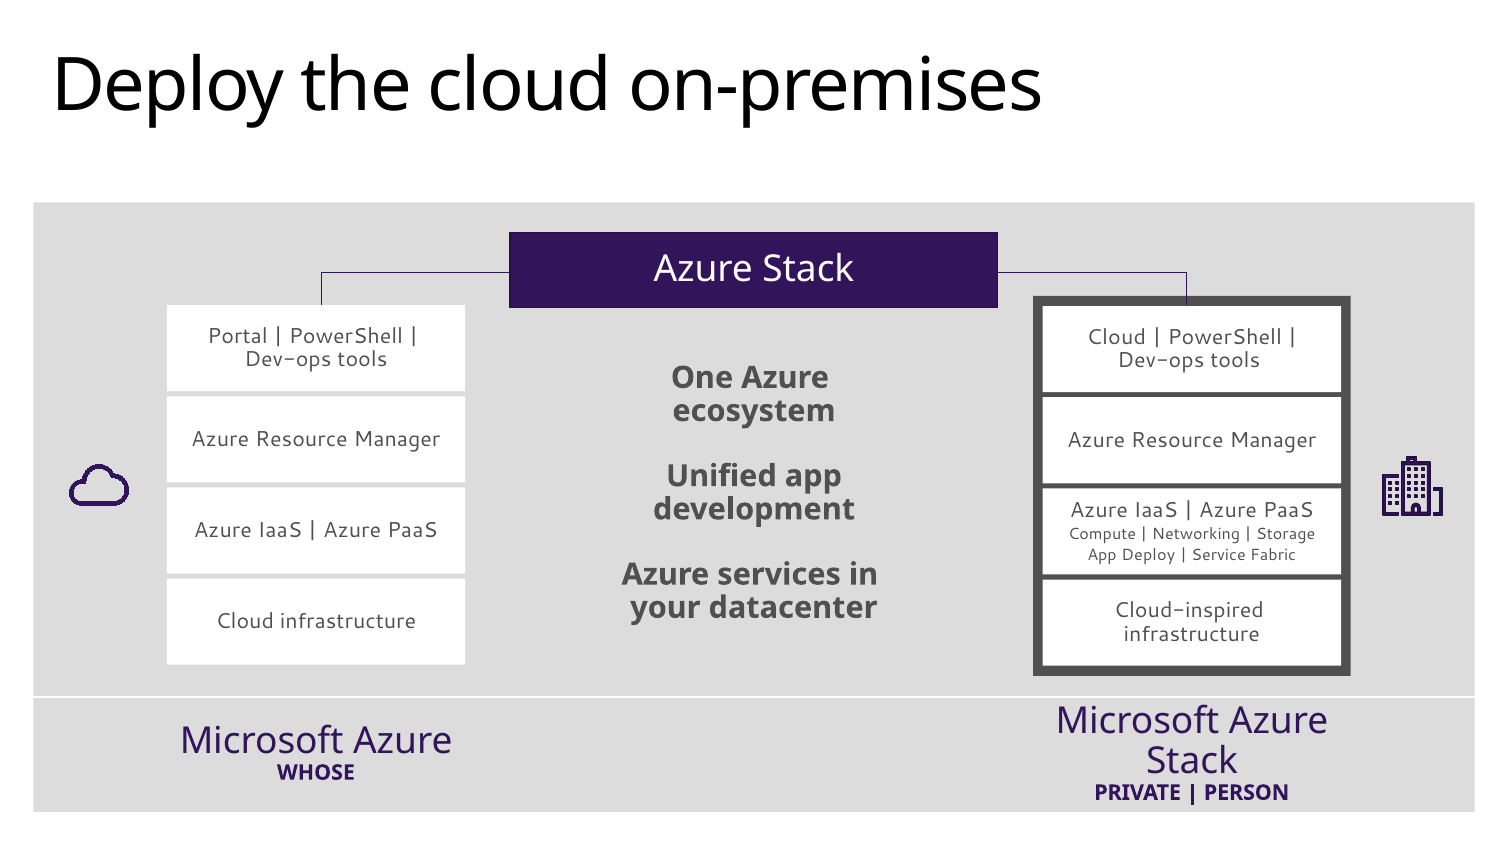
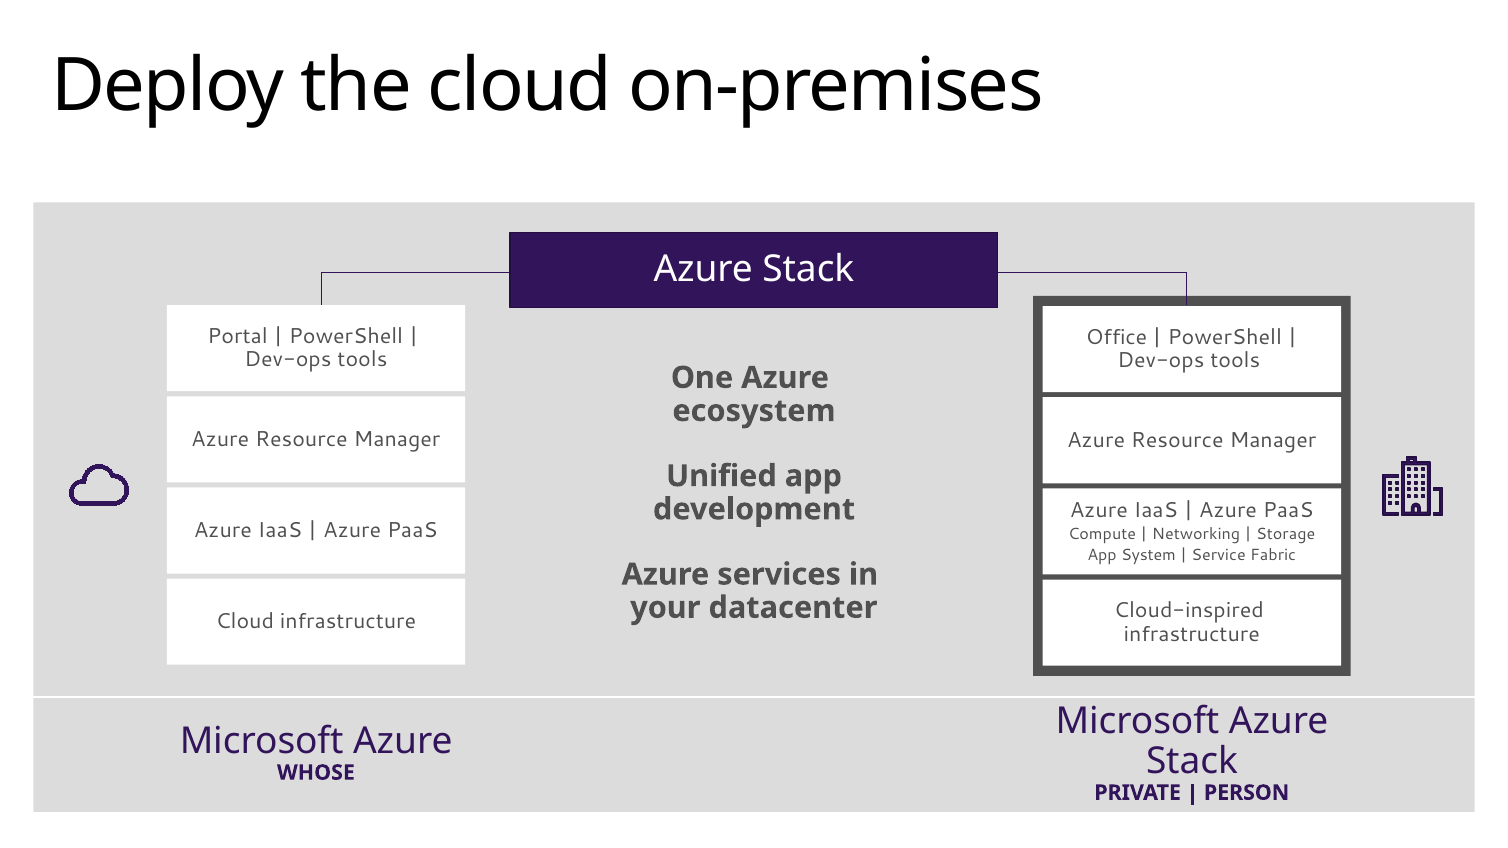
Cloud: Cloud -> Office (1117, 337)
App Deploy: Deploy -> System (1148, 555)
